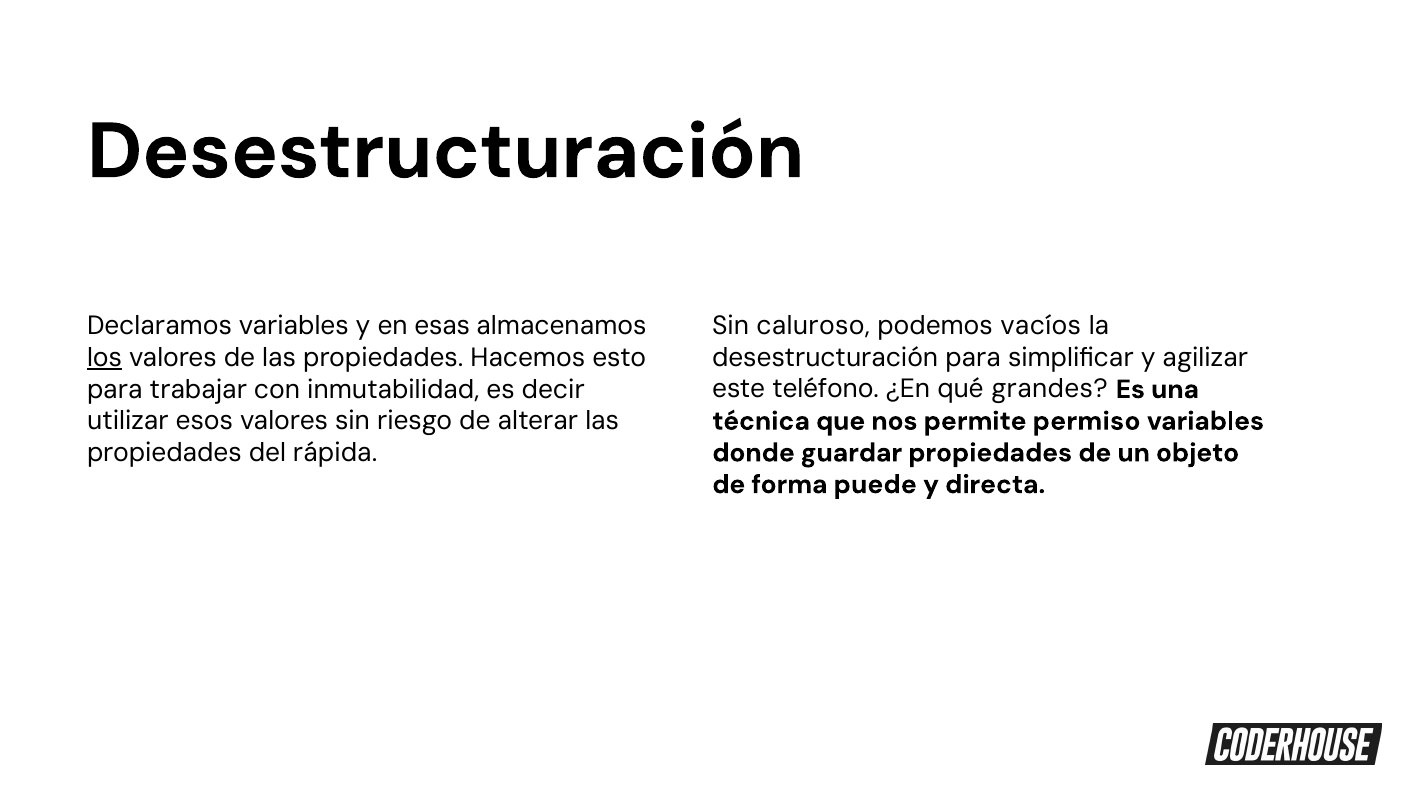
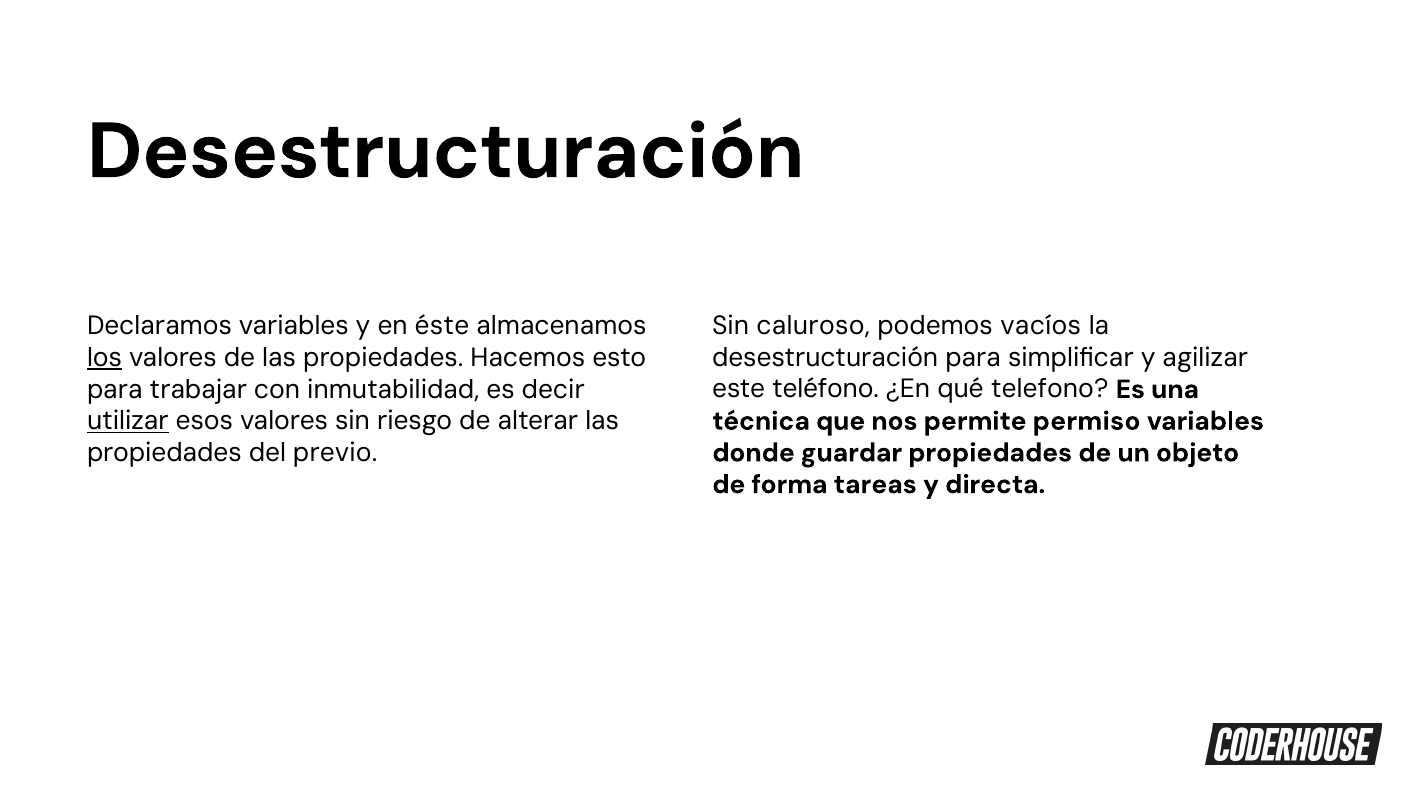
esas: esas -> éste (442, 326)
grandes: grandes -> telefono (1050, 389)
utilizar underline: none -> present (128, 421)
rápida: rápida -> previo (335, 453)
puede: puede -> tareas (875, 484)
